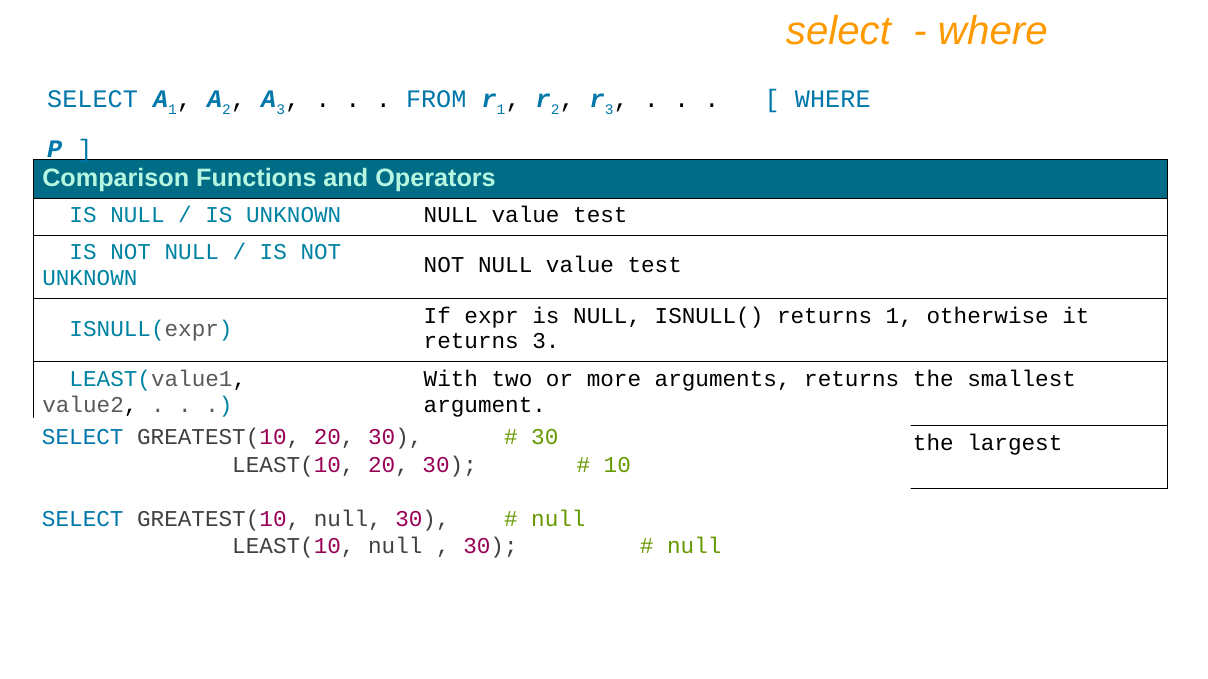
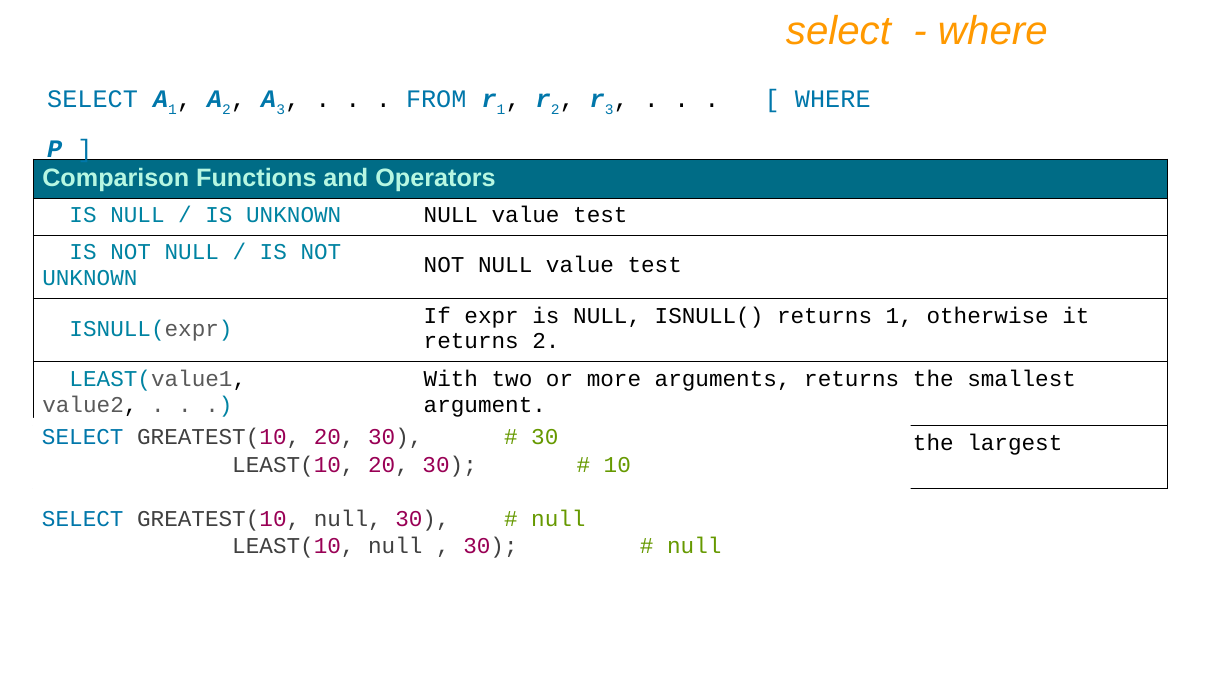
returns 3: 3 -> 2 (546, 342)
